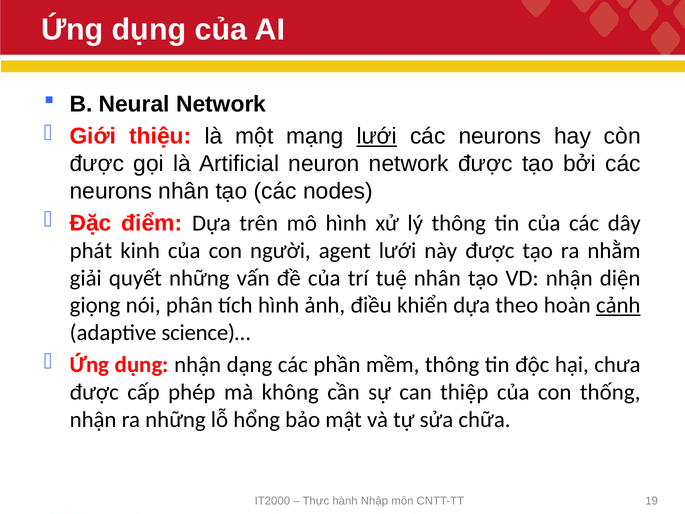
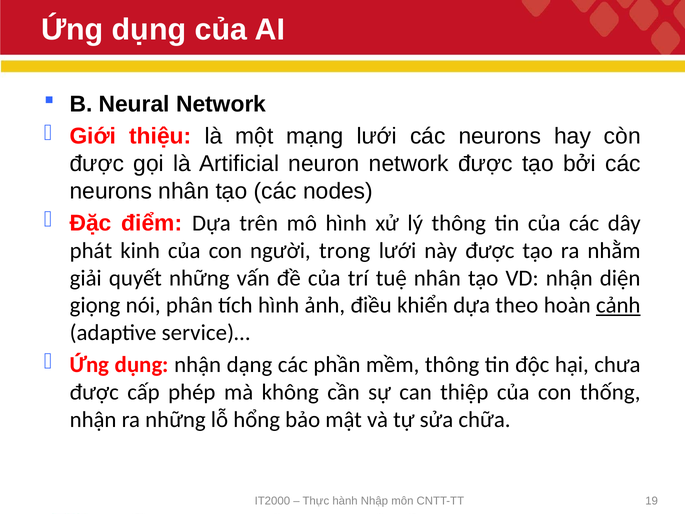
lưới underline: present -> none (377, 136)
agent: agent -> trong (345, 250)
science)…: science)… -> service)… (206, 333)
